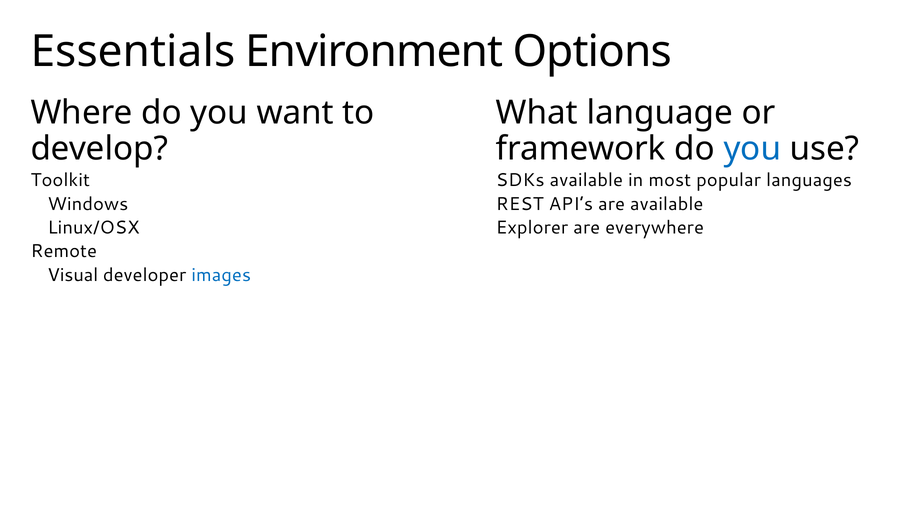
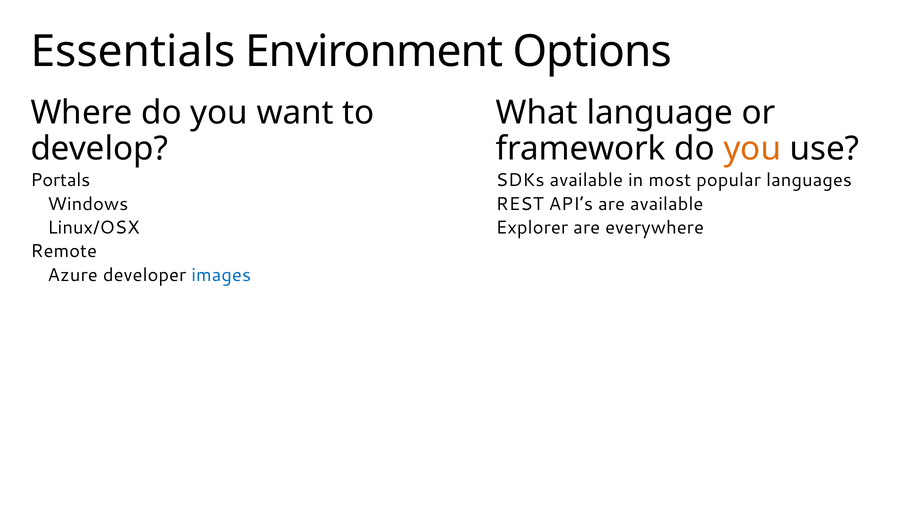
you colour: blue -> orange (752, 148)
Toolkit: Toolkit -> Portals (60, 180)
Visual: Visual -> Azure (73, 275)
